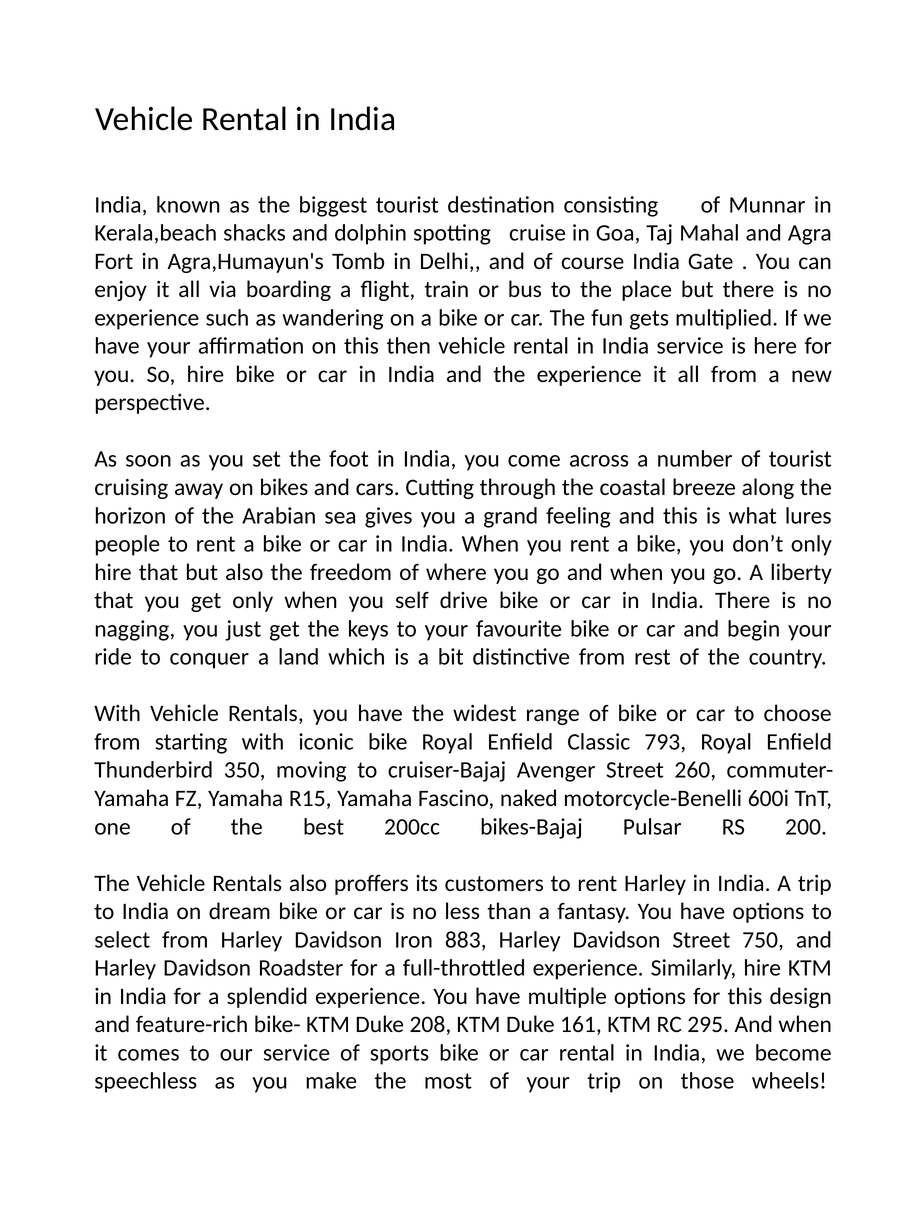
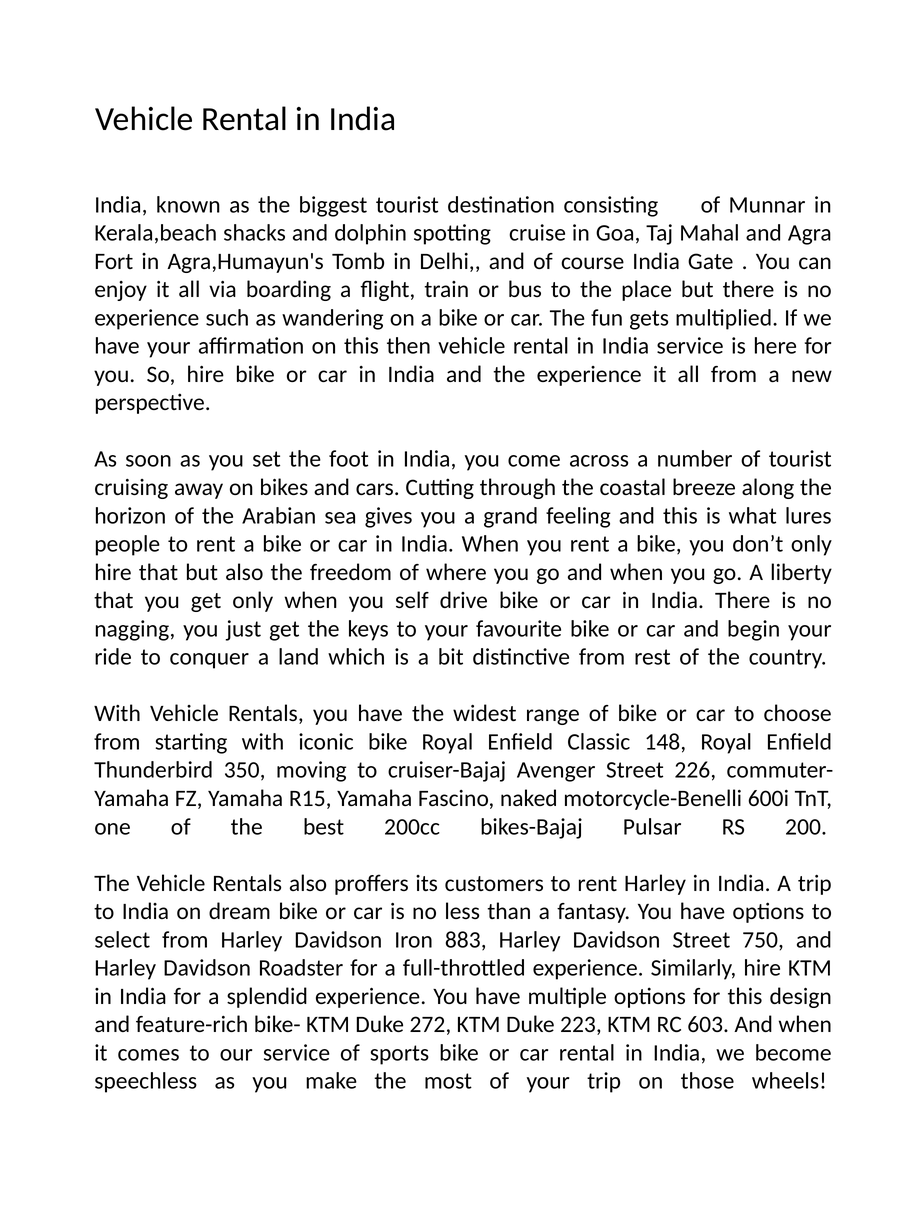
793: 793 -> 148 (665, 742)
260: 260 -> 226 (695, 770)
208: 208 -> 272 (430, 1024)
161: 161 -> 223 (581, 1024)
295: 295 -> 603 (708, 1024)
